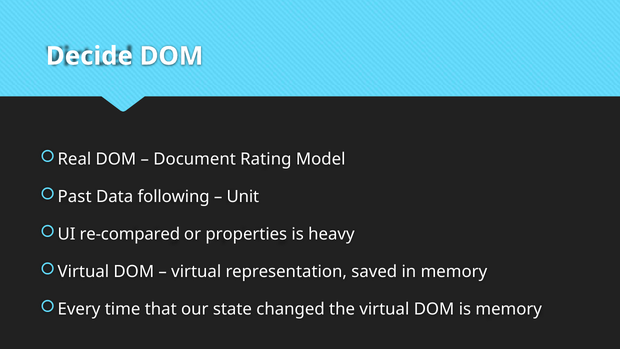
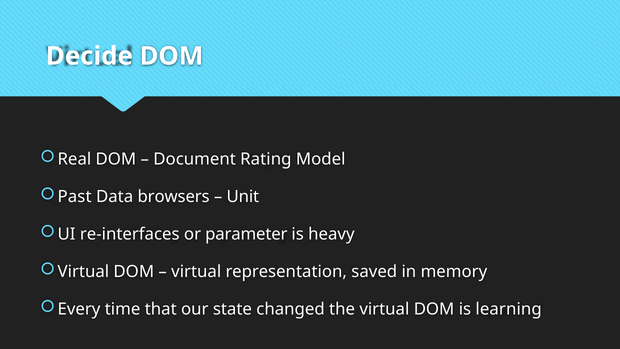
following: following -> browsers (174, 197)
re-compared: re-compared -> re-interfaces (130, 234)
properties: properties -> parameter (246, 234)
is memory: memory -> learning (509, 309)
